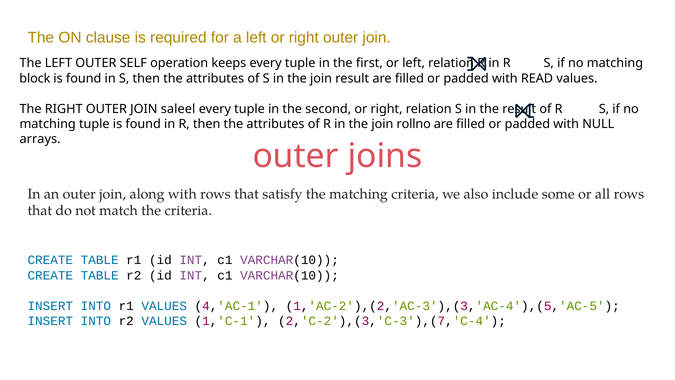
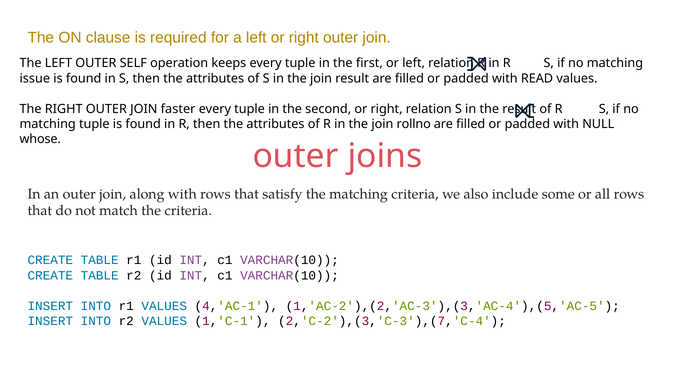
block: block -> issue (35, 78)
saleel: saleel -> faster (178, 109)
arrays: arrays -> whose (40, 139)
